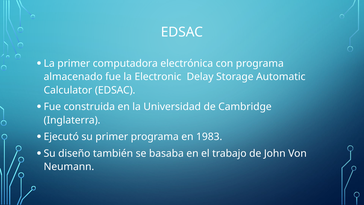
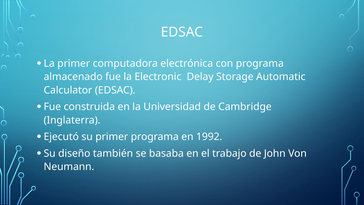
1983: 1983 -> 1992 (209, 137)
